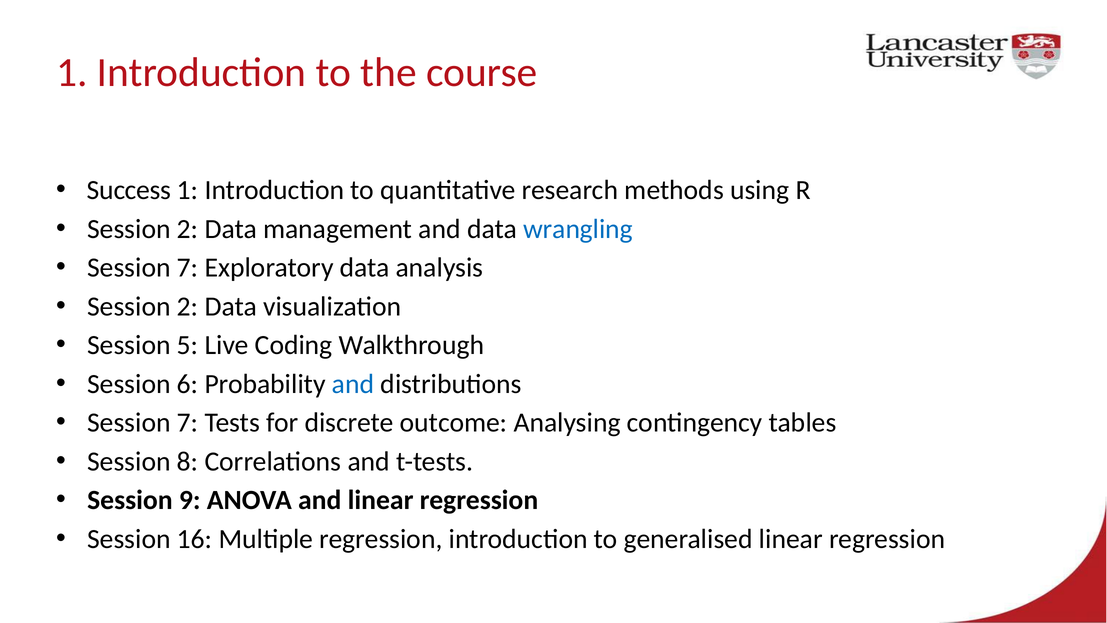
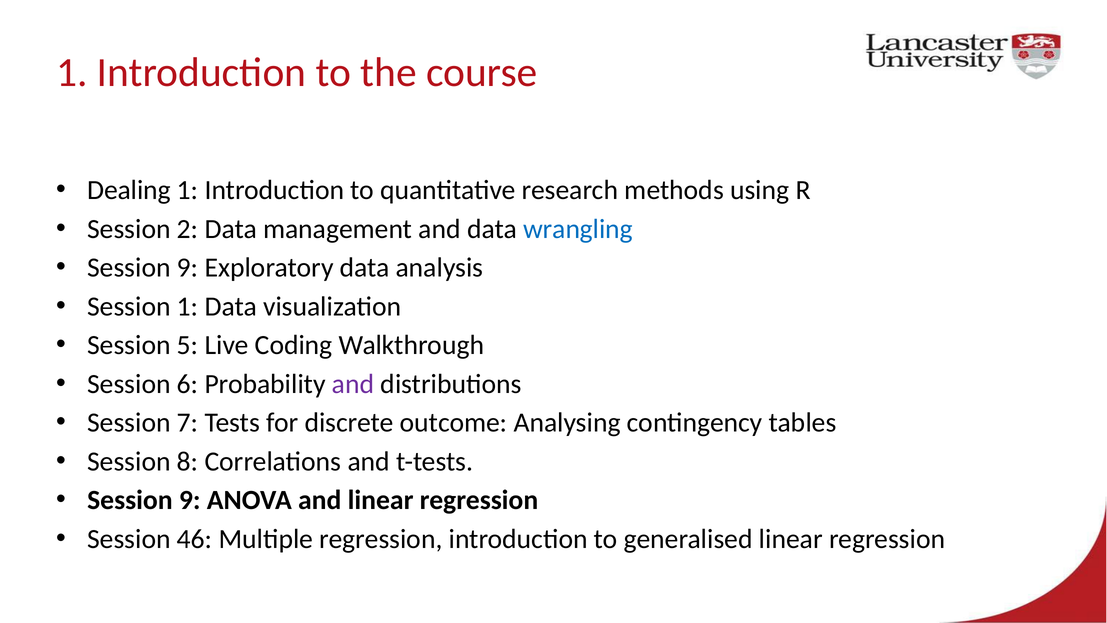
Success: Success -> Dealing (129, 190)
7: 7 -> 9 (188, 268)
2: 2 -> 1 (188, 306)
and colour: blue -> purple (353, 384)
16: 16 -> 46 (195, 539)
